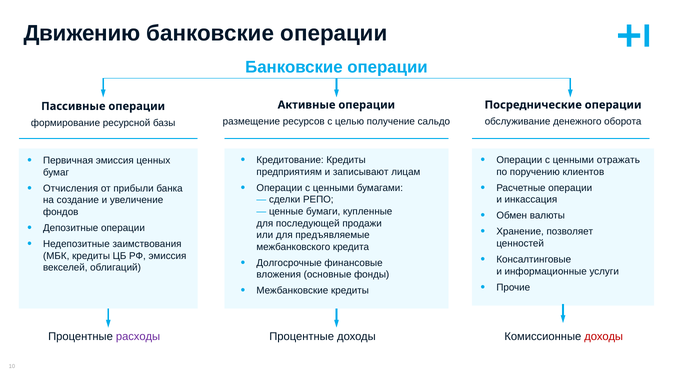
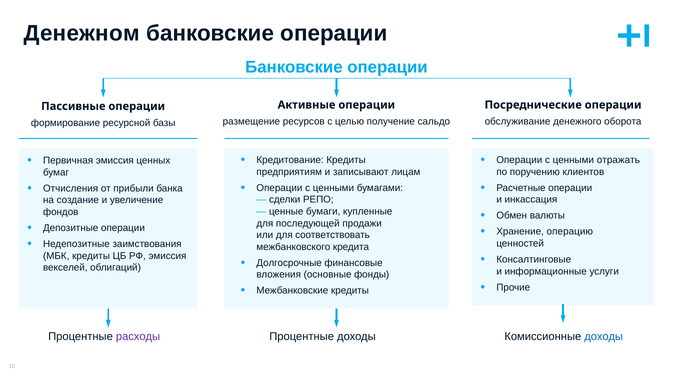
Движению: Движению -> Денежном (82, 33)
позволяет: позволяет -> операцию (570, 231)
предъявляемые: предъявляемые -> соответствовать (333, 235)
доходы colour: red -> blue (604, 336)
